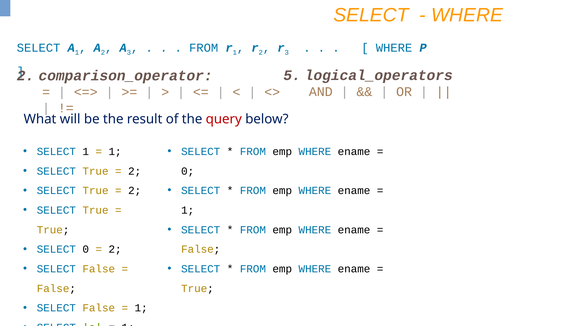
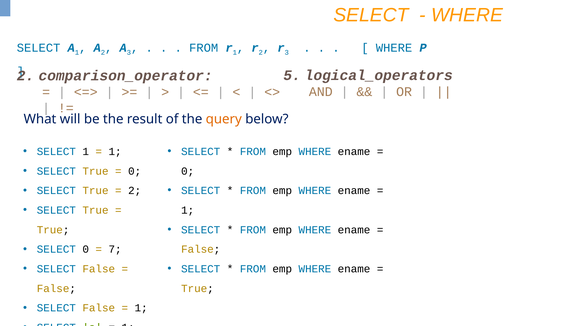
query colour: red -> orange (224, 119)
2: 2 -> 0 (135, 171)
2: 2 -> 7 (115, 250)
